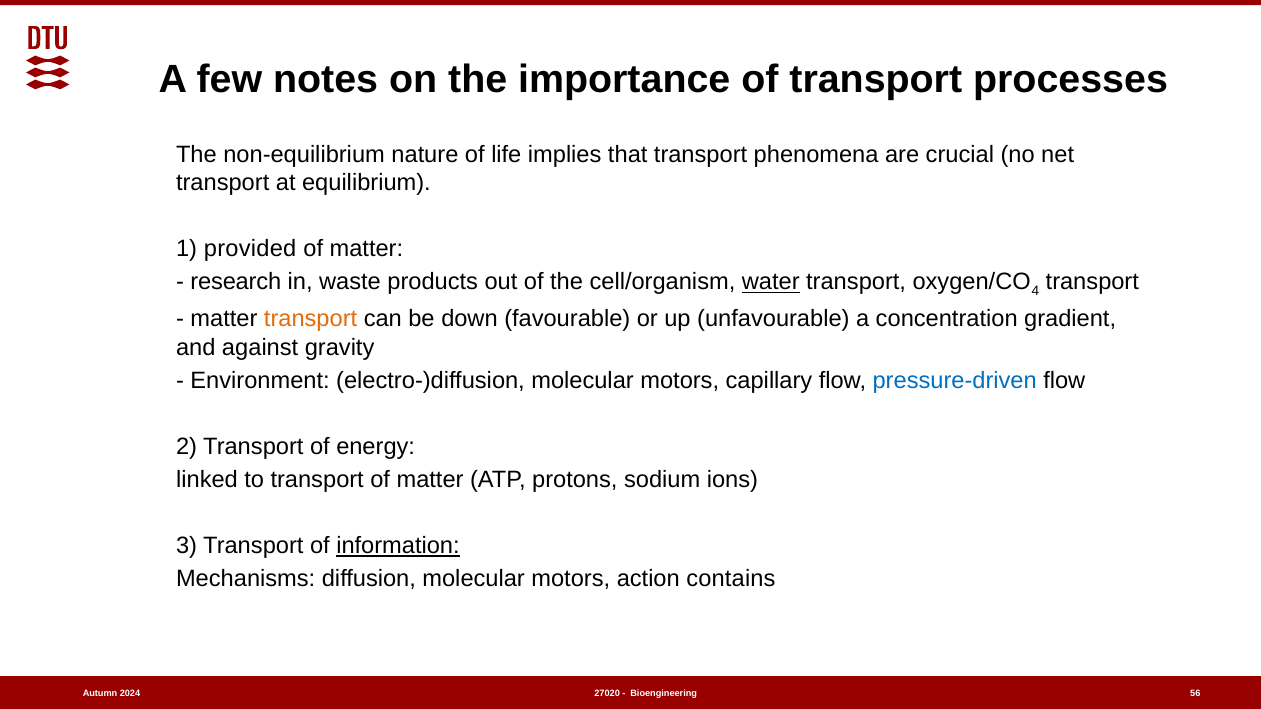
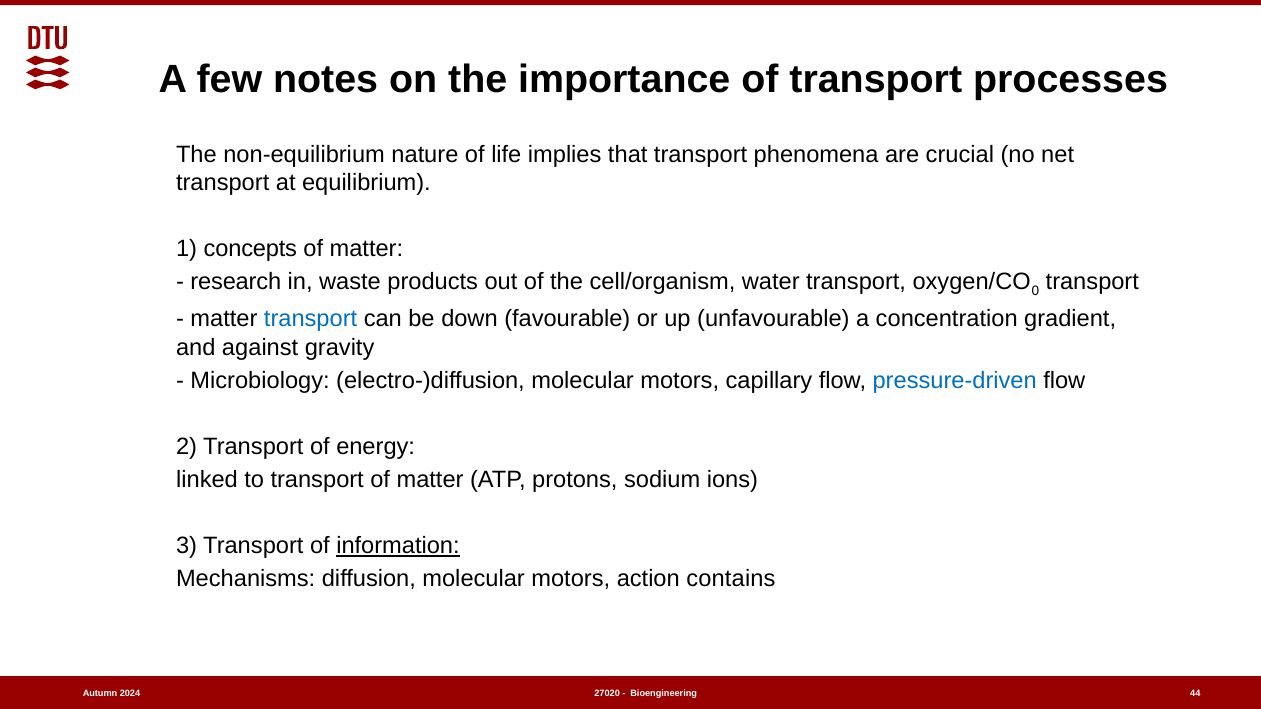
provided: provided -> concepts (250, 249)
water underline: present -> none (771, 282)
4: 4 -> 0 (1035, 291)
transport colour: orange -> blue (311, 319)
Environment: Environment -> Microbiology (260, 381)
56: 56 -> 44 (1195, 694)
